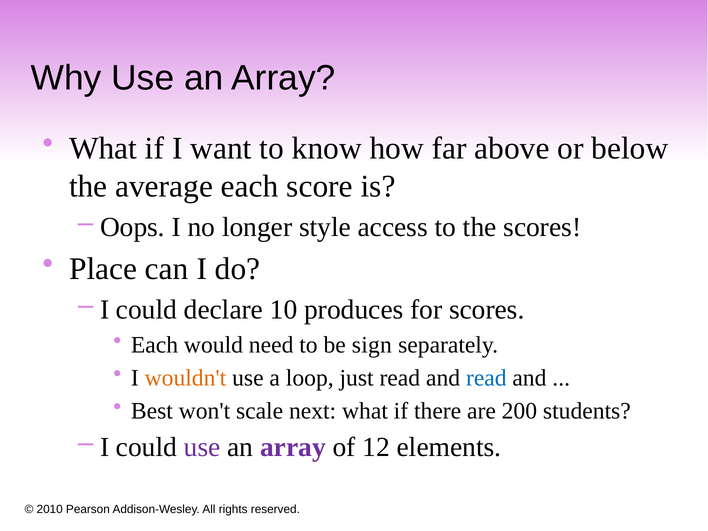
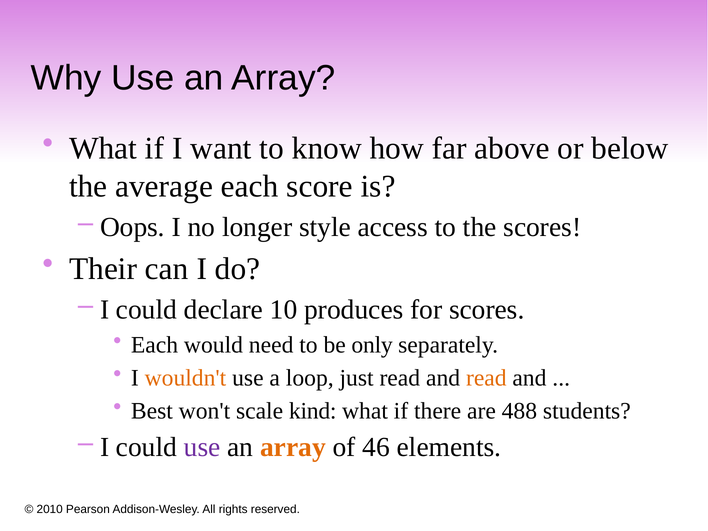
Place: Place -> Their (103, 269)
sign: sign -> only (372, 345)
read colour: blue -> orange (486, 378)
next: next -> kind (313, 411)
200: 200 -> 488 (519, 411)
array colour: purple -> orange (293, 447)
12: 12 -> 46 (376, 447)
